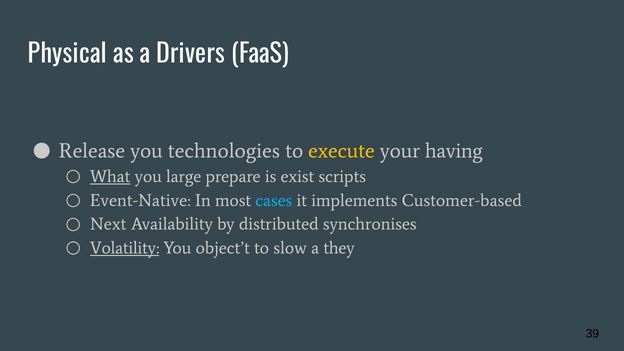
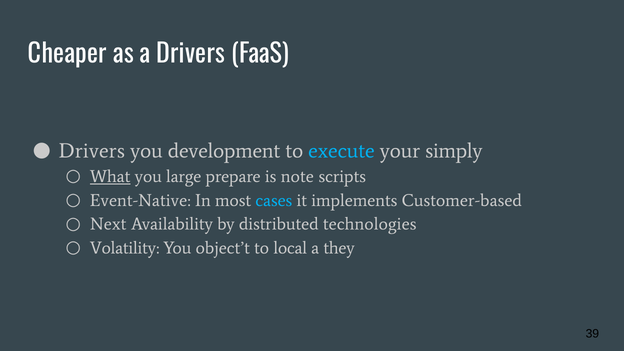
Physical: Physical -> Cheaper (67, 54)
Release: Release -> Drivers (92, 151)
technologies: technologies -> development (224, 151)
execute colour: yellow -> light blue (341, 151)
having: having -> simply (454, 151)
exist: exist -> note (297, 176)
synchronises: synchronises -> technologies (370, 224)
Volatility underline: present -> none (125, 248)
slow: slow -> local (290, 248)
